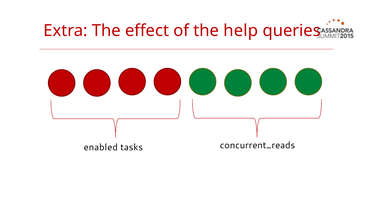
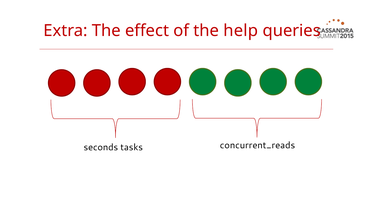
enabled: enabled -> seconds (101, 147)
